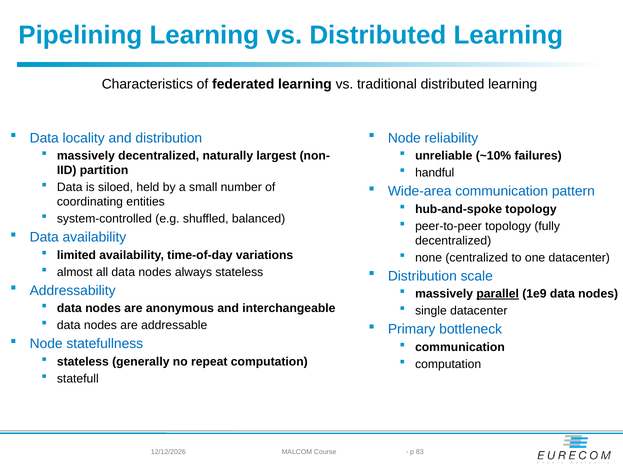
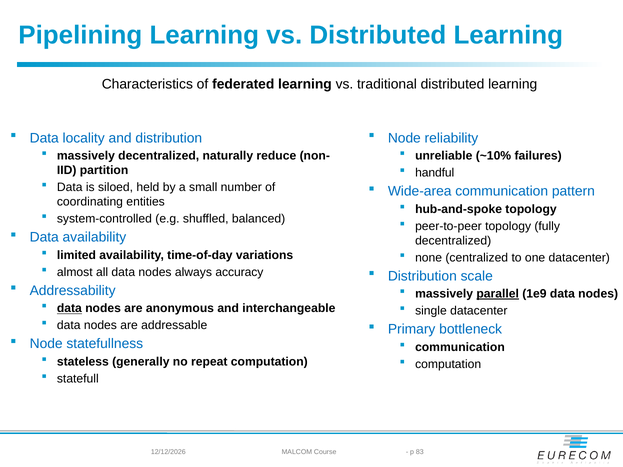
largest: largest -> reduce (276, 156)
always stateless: stateless -> accuracy (239, 272)
data underline: none -> present (69, 309)
